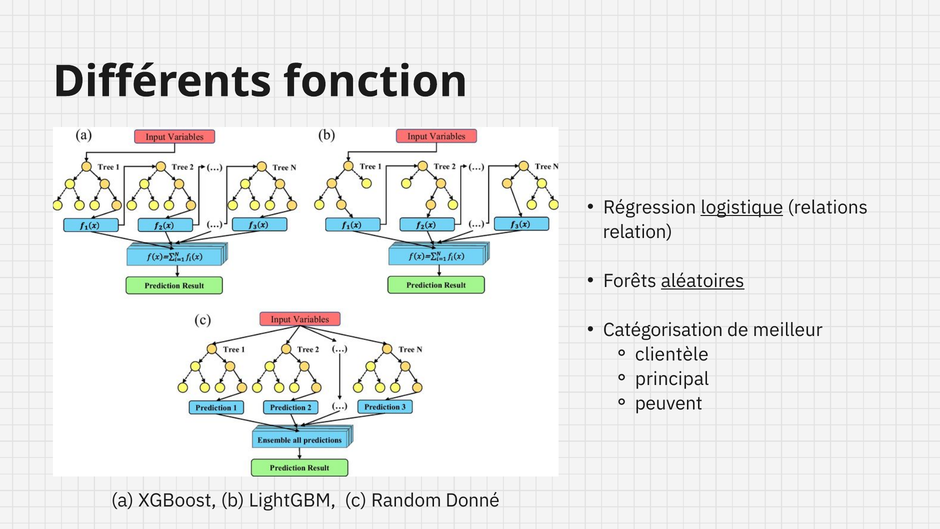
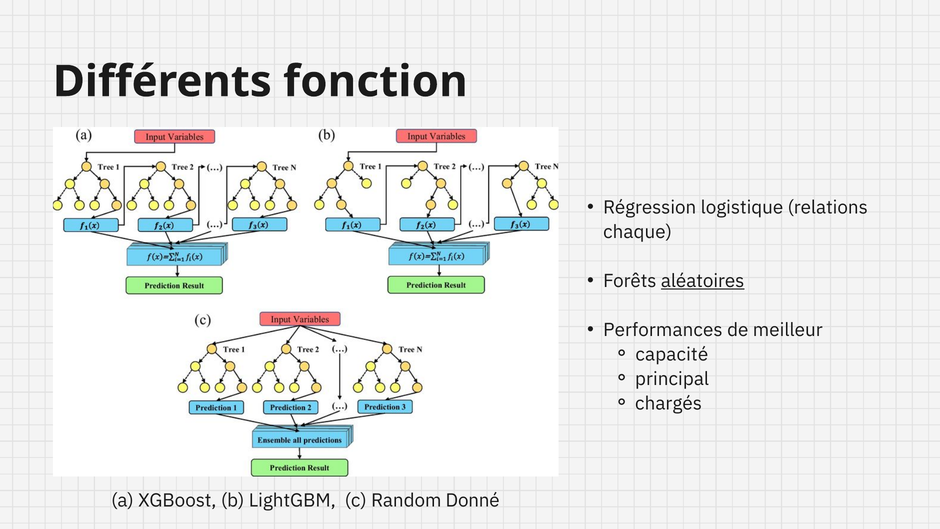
logistique underline: present -> none (742, 207)
relation: relation -> chaque (638, 232)
Catégorisation: Catégorisation -> Performances (663, 330)
clientèle: clientèle -> capacité (672, 354)
peuvent: peuvent -> chargés (669, 403)
